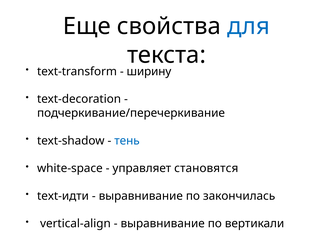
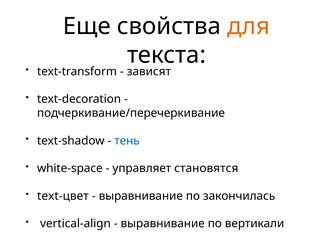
для colour: blue -> orange (249, 26)
ширину: ширину -> зависят (149, 72)
text-идти: text-идти -> text-цвет (63, 197)
